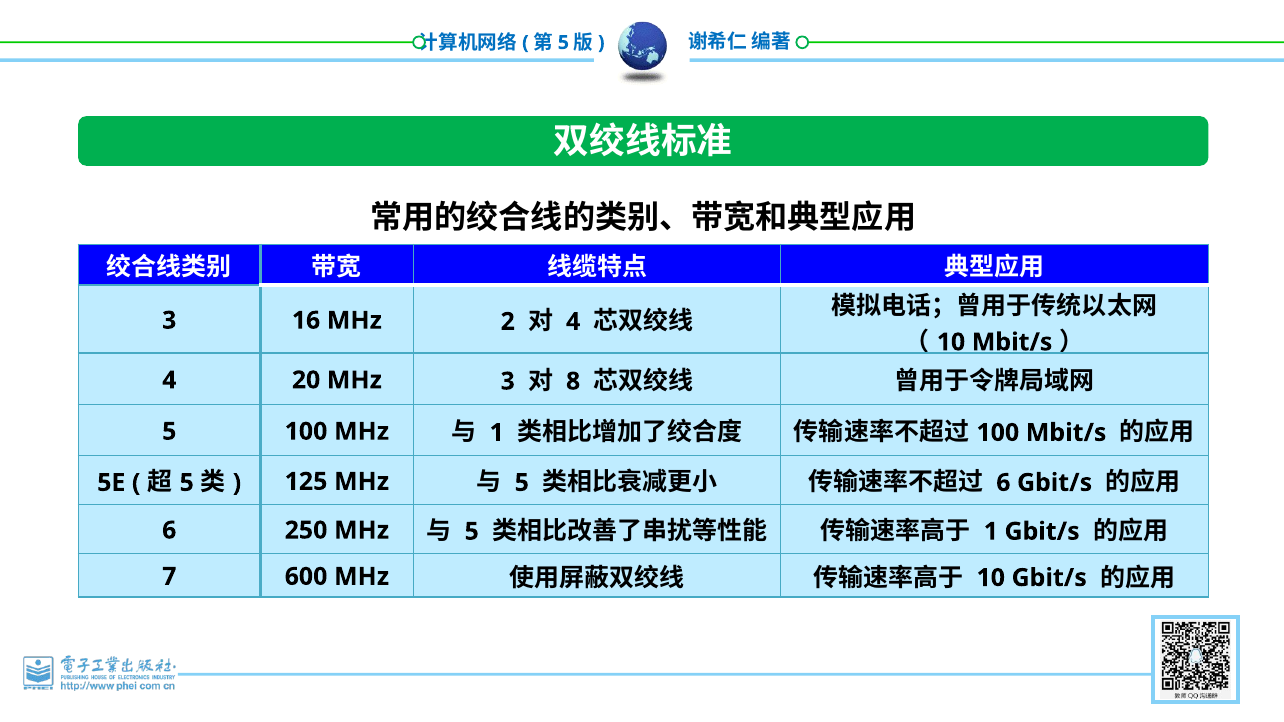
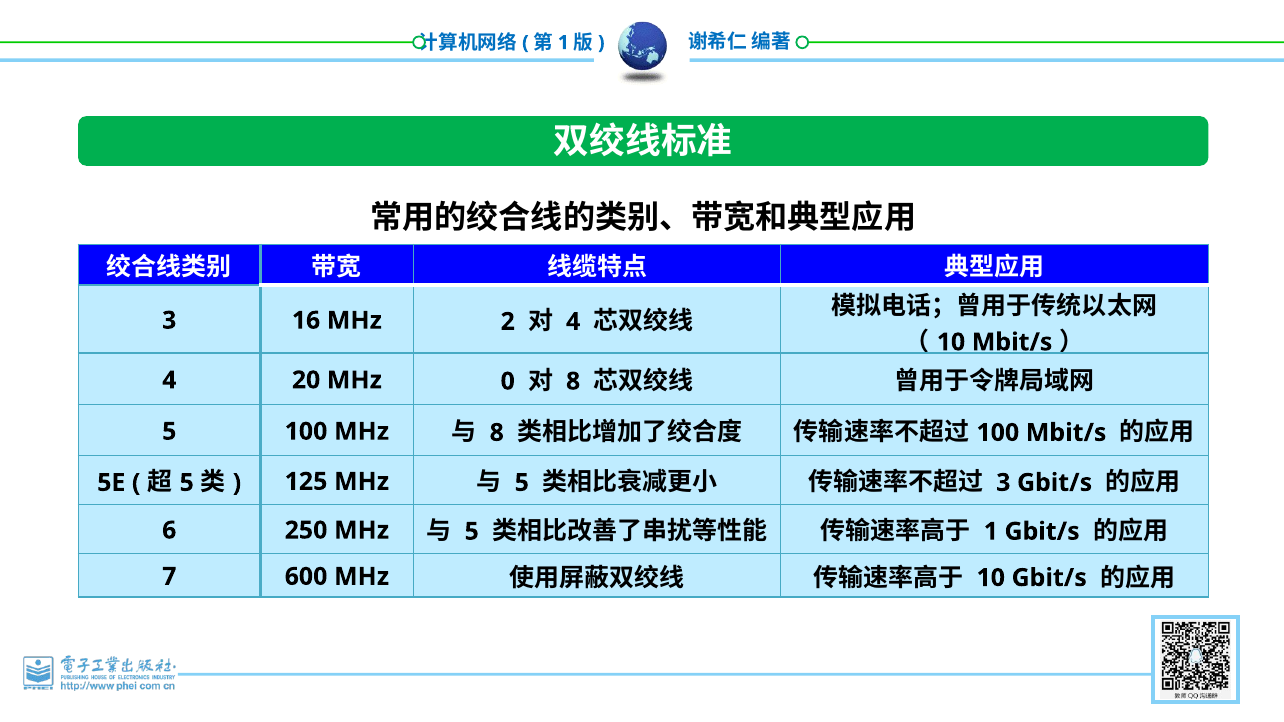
5: 5 -> 1 (563, 43)
MHz 3: 3 -> 0 (508, 381)
1: 1 -> 8 (497, 433)
6: 6 -> 3 (1003, 483)
